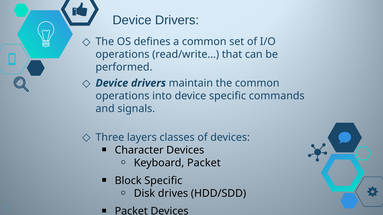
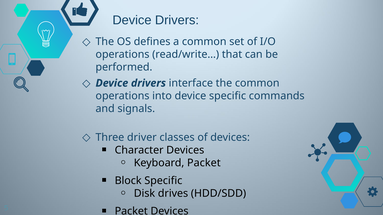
drivers maintain: maintain -> interface (191, 83)
layers: layers -> driver (142, 138)
